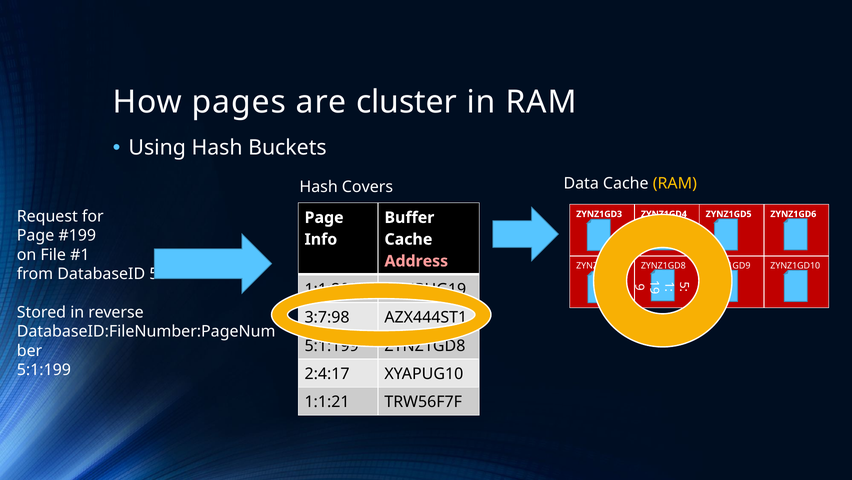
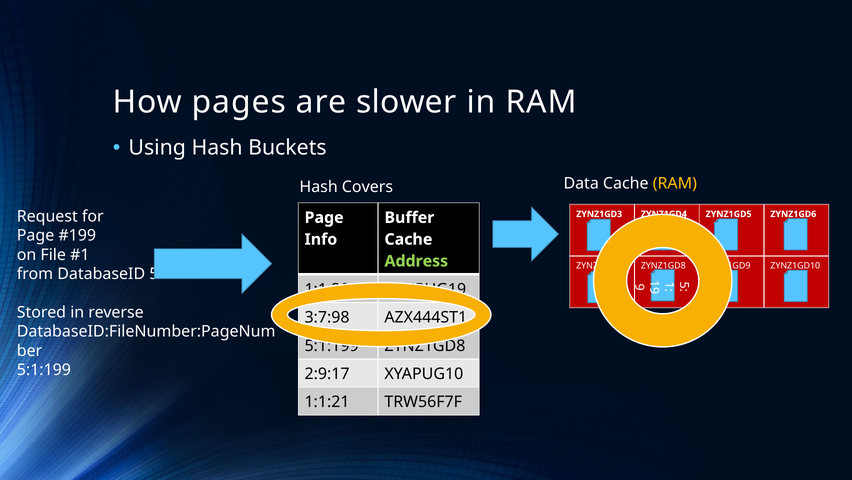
cluster: cluster -> slower (406, 102)
Address colour: pink -> light green (416, 261)
2:4:17: 2:4:17 -> 2:9:17 (327, 373)
